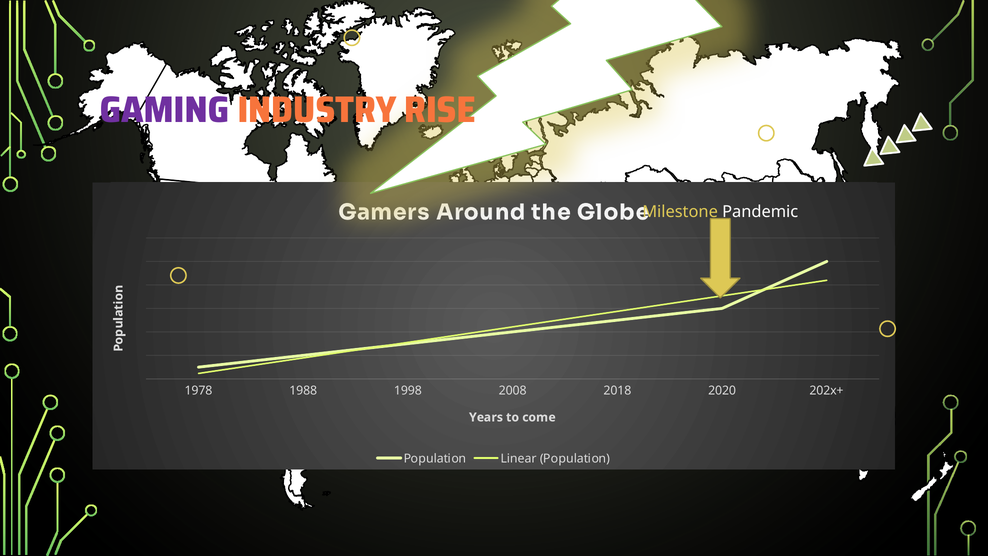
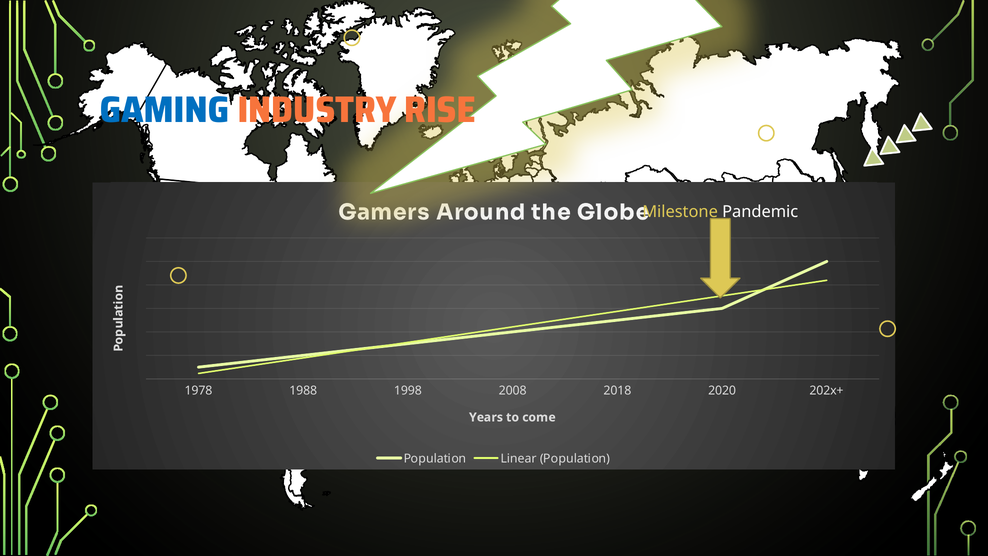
GAMING colour: purple -> blue (165, 110)
